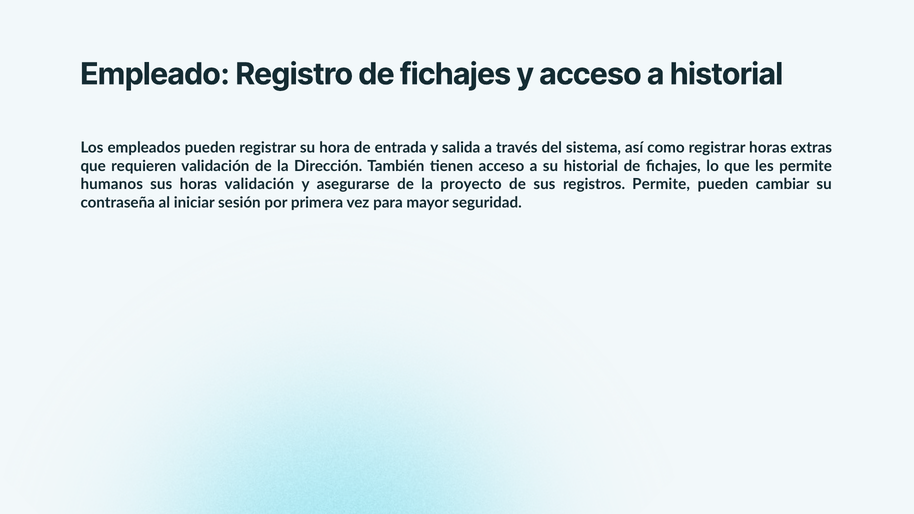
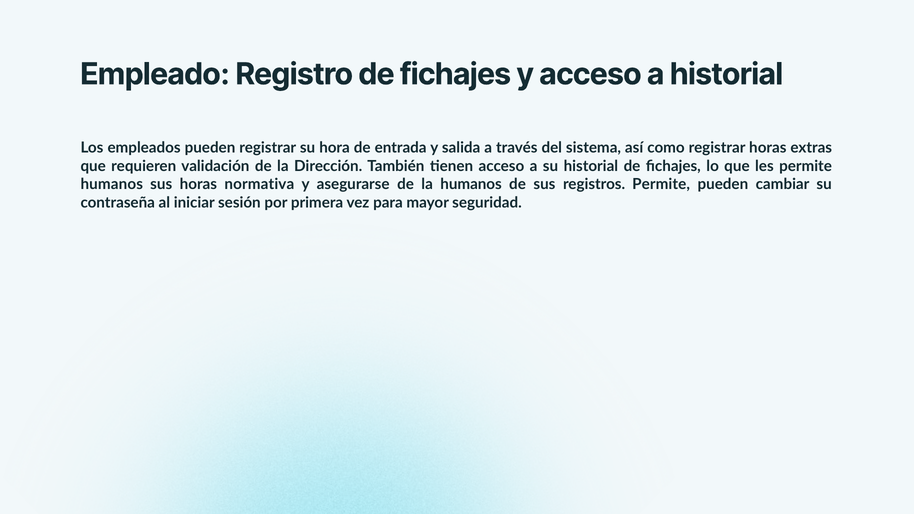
horas validación: validación -> normativa (259, 184)
la proyecto: proyecto -> humanos (471, 184)
